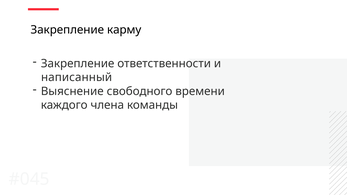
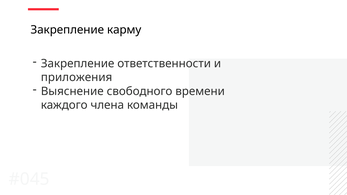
написанный: написанный -> приложения (77, 78)
